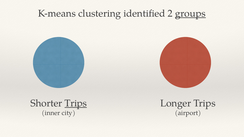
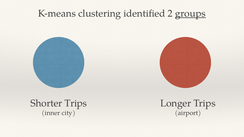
Trips underline: present -> none (76, 103)
